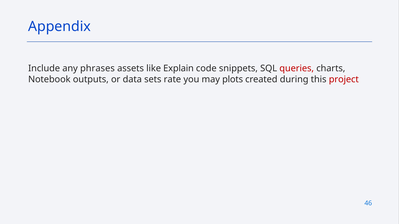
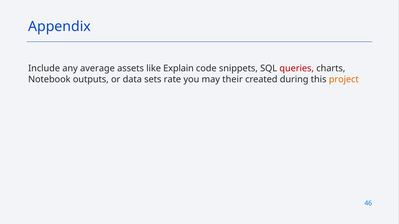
phrases: phrases -> average (97, 68)
plots: plots -> their (233, 79)
project colour: red -> orange (344, 79)
